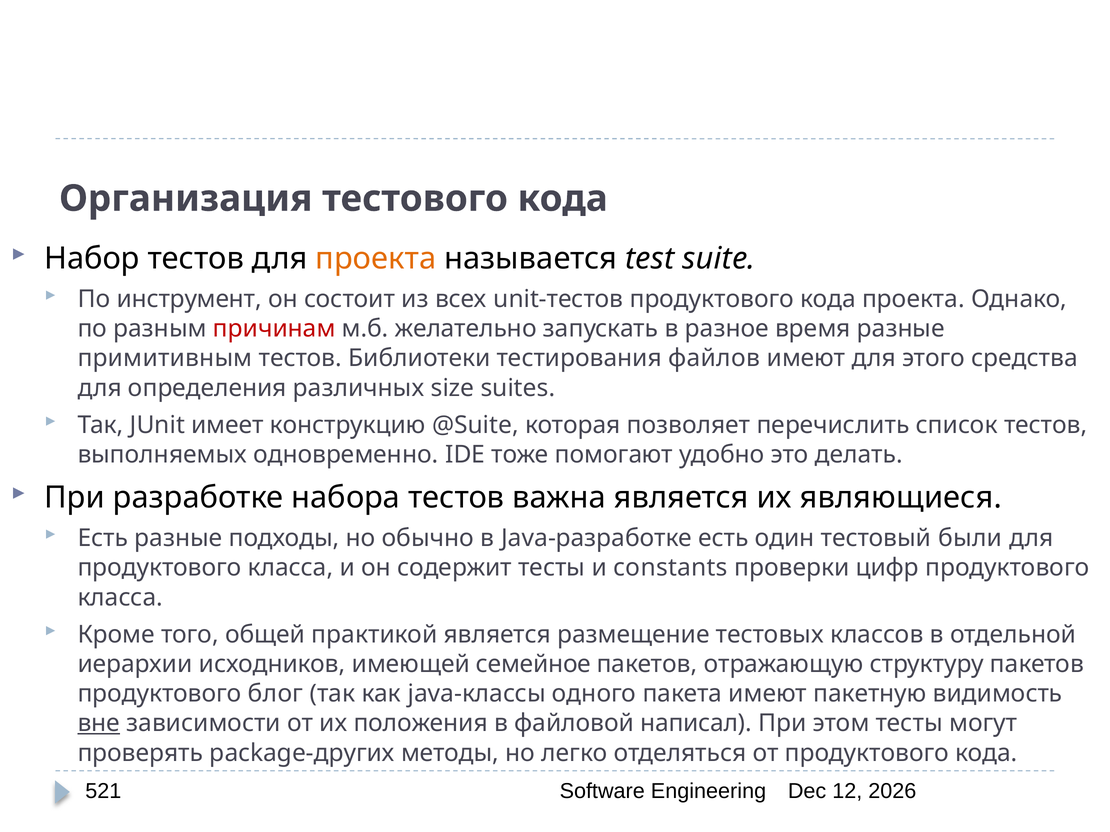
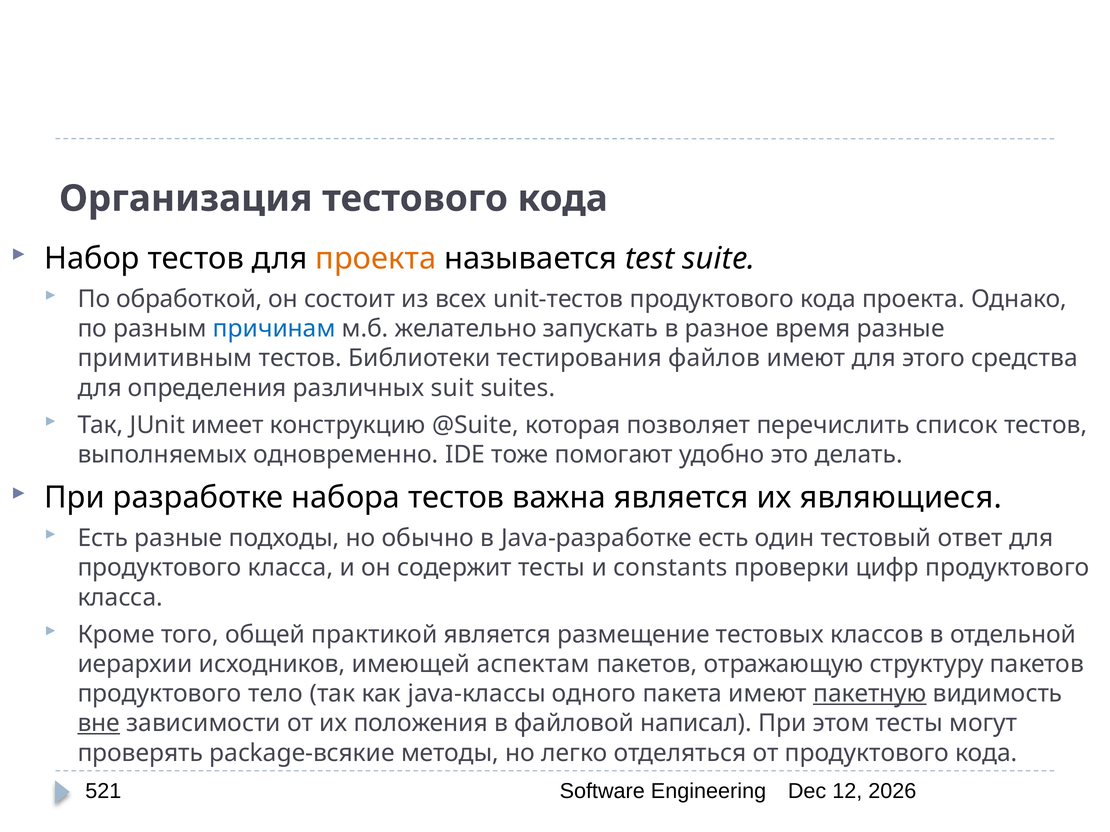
инструмент: инструмент -> обработкой (189, 299)
причинам colour: red -> blue (274, 329)
size: size -> suit (452, 388)
были: были -> ответ (970, 539)
семейное: семейное -> аспектам (533, 665)
блог: блог -> тело (276, 694)
пакетную underline: none -> present (870, 694)
package-других: package-других -> package-всякие (302, 753)
